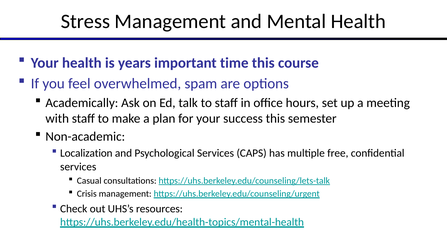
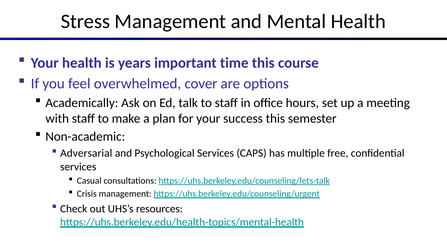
spam: spam -> cover (201, 84)
Localization: Localization -> Adversarial (86, 154)
